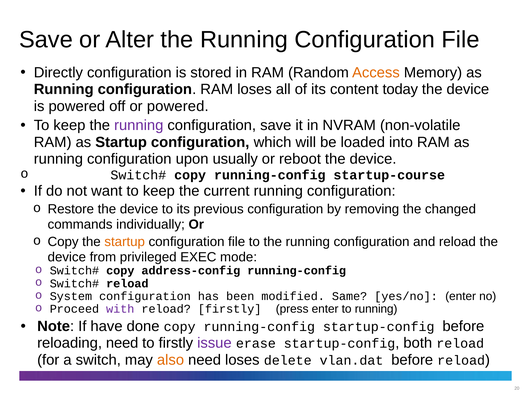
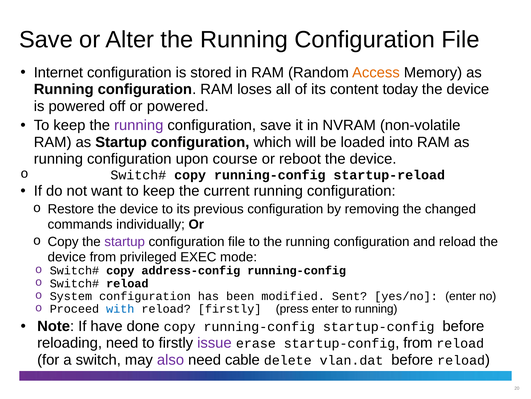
Directly: Directly -> Internet (58, 72)
usually: usually -> course (235, 159)
startup-course: startup-course -> startup-reload (389, 175)
startup colour: orange -> purple (125, 241)
Same: Same -> Sent (350, 296)
with colour: purple -> blue (120, 308)
both: both -> from (418, 342)
also colour: orange -> purple (170, 359)
need loses: loses -> cable (242, 359)
